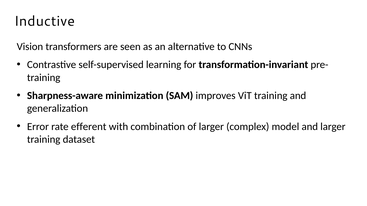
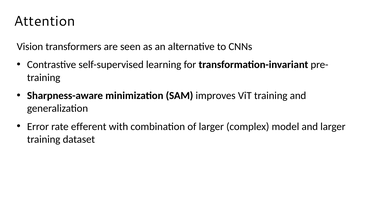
Inductive: Inductive -> Attention (45, 21)
